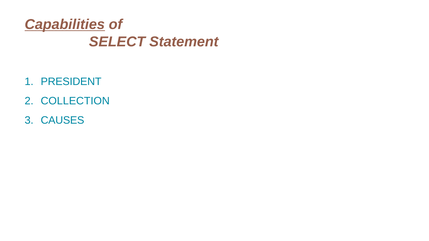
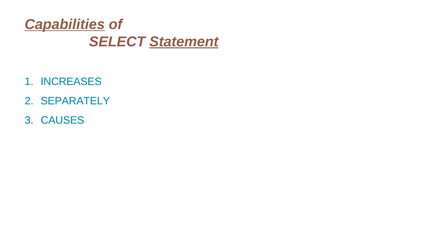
Statement underline: none -> present (184, 42)
PRESIDENT: PRESIDENT -> INCREASES (71, 82)
COLLECTION: COLLECTION -> SEPARATELY (75, 101)
